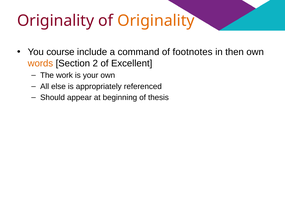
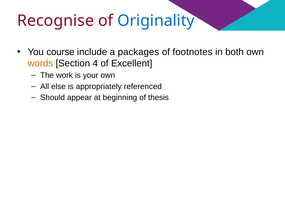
Originality: Originality -> Recognise (56, 21)
Originality colour: orange -> blue (156, 21)
command: command -> packages (138, 52)
then: then -> both (235, 52)
2: 2 -> 4 (95, 63)
